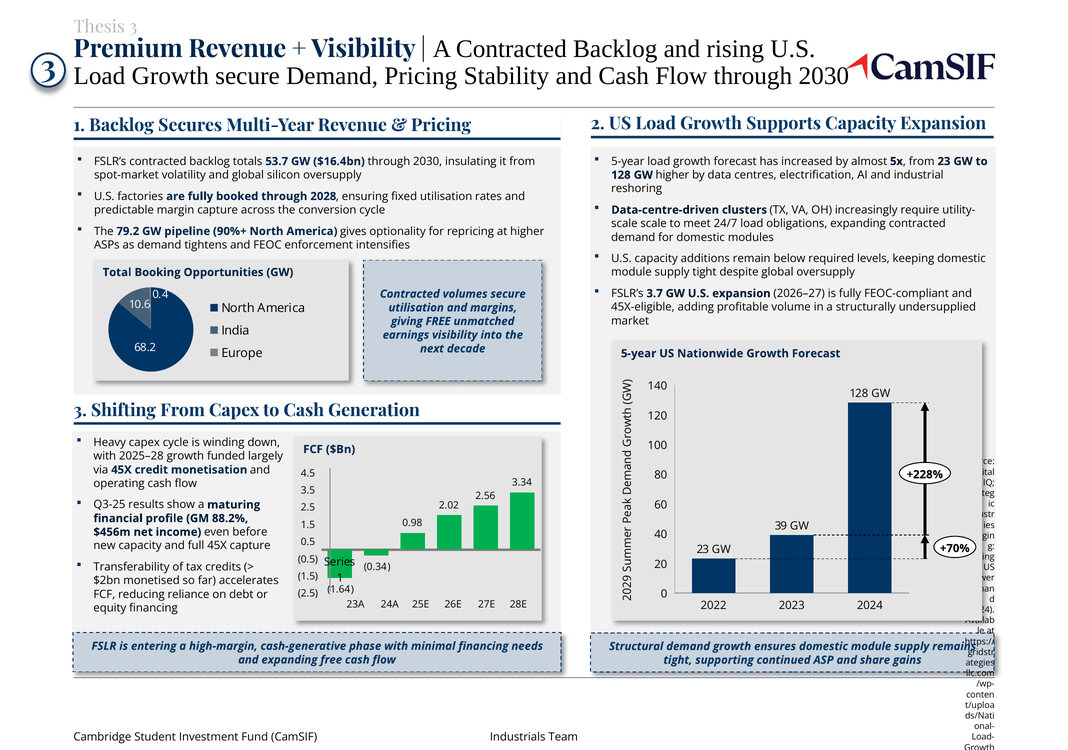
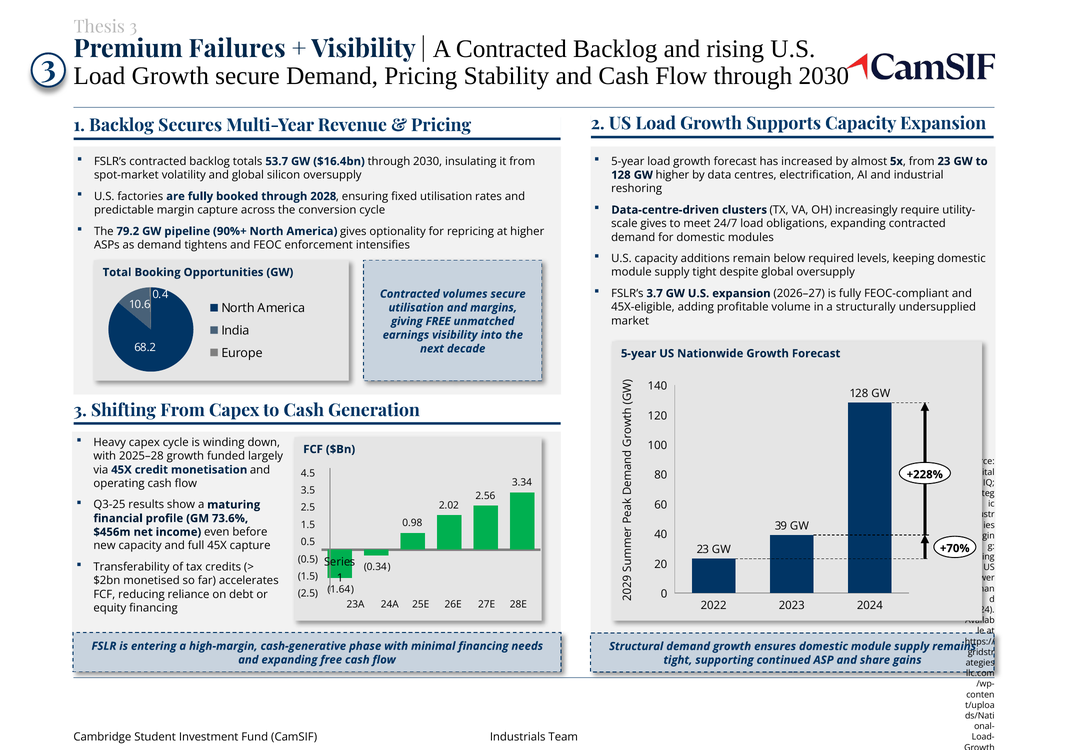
Premium Revenue: Revenue -> Failures (237, 49)
scale: scale -> gives (654, 224)
88.2%: 88.2% -> 73.6% (230, 518)
